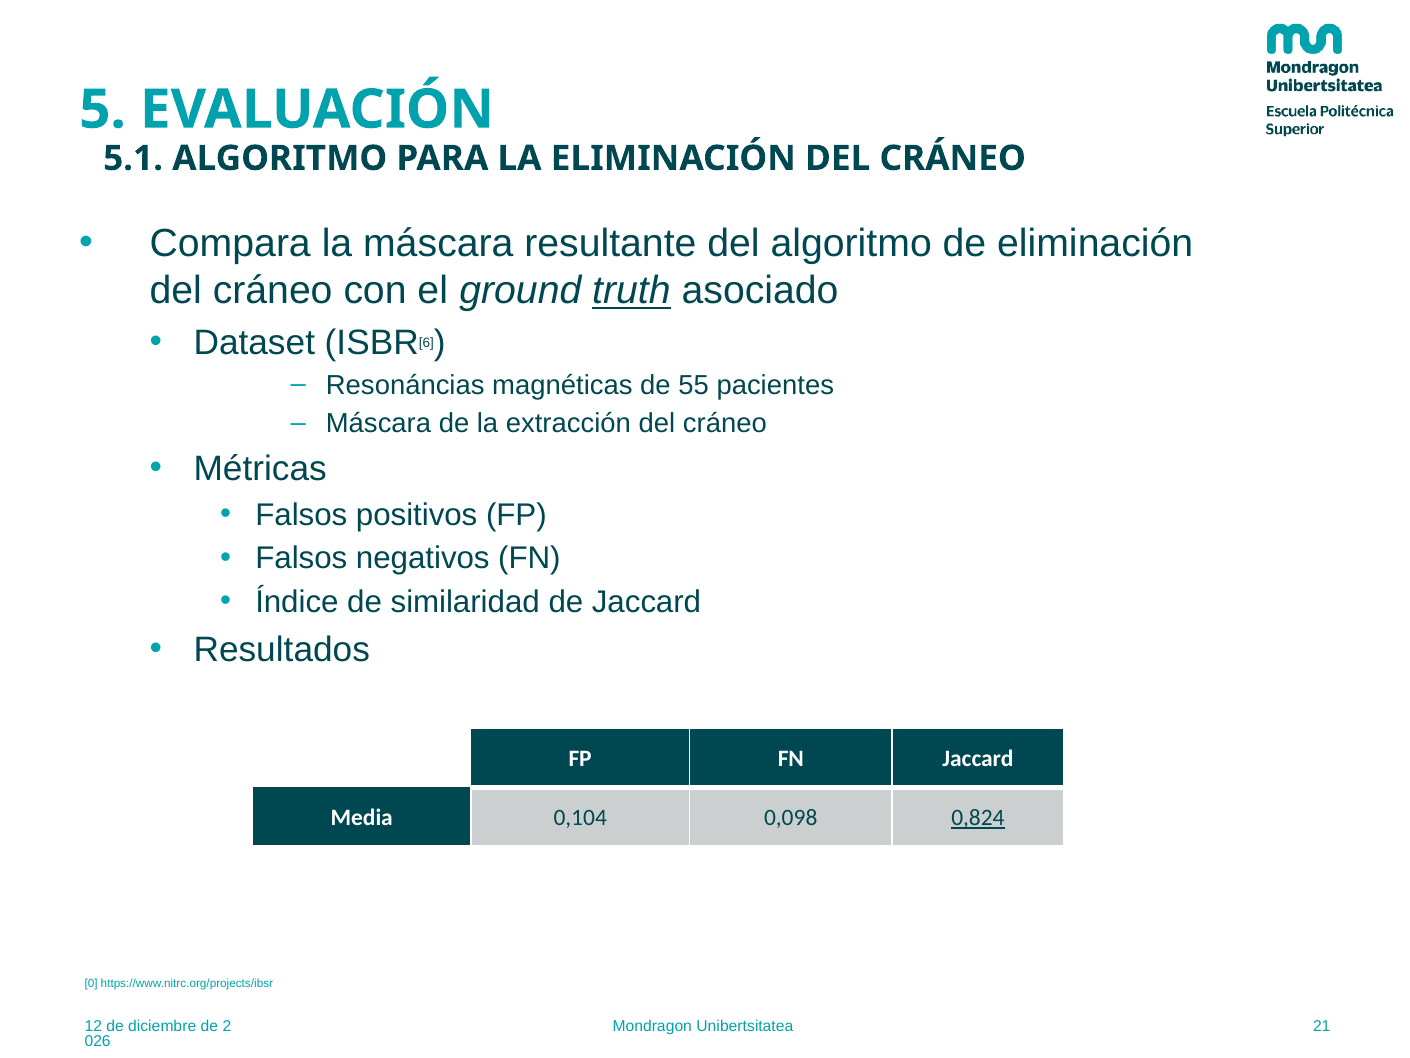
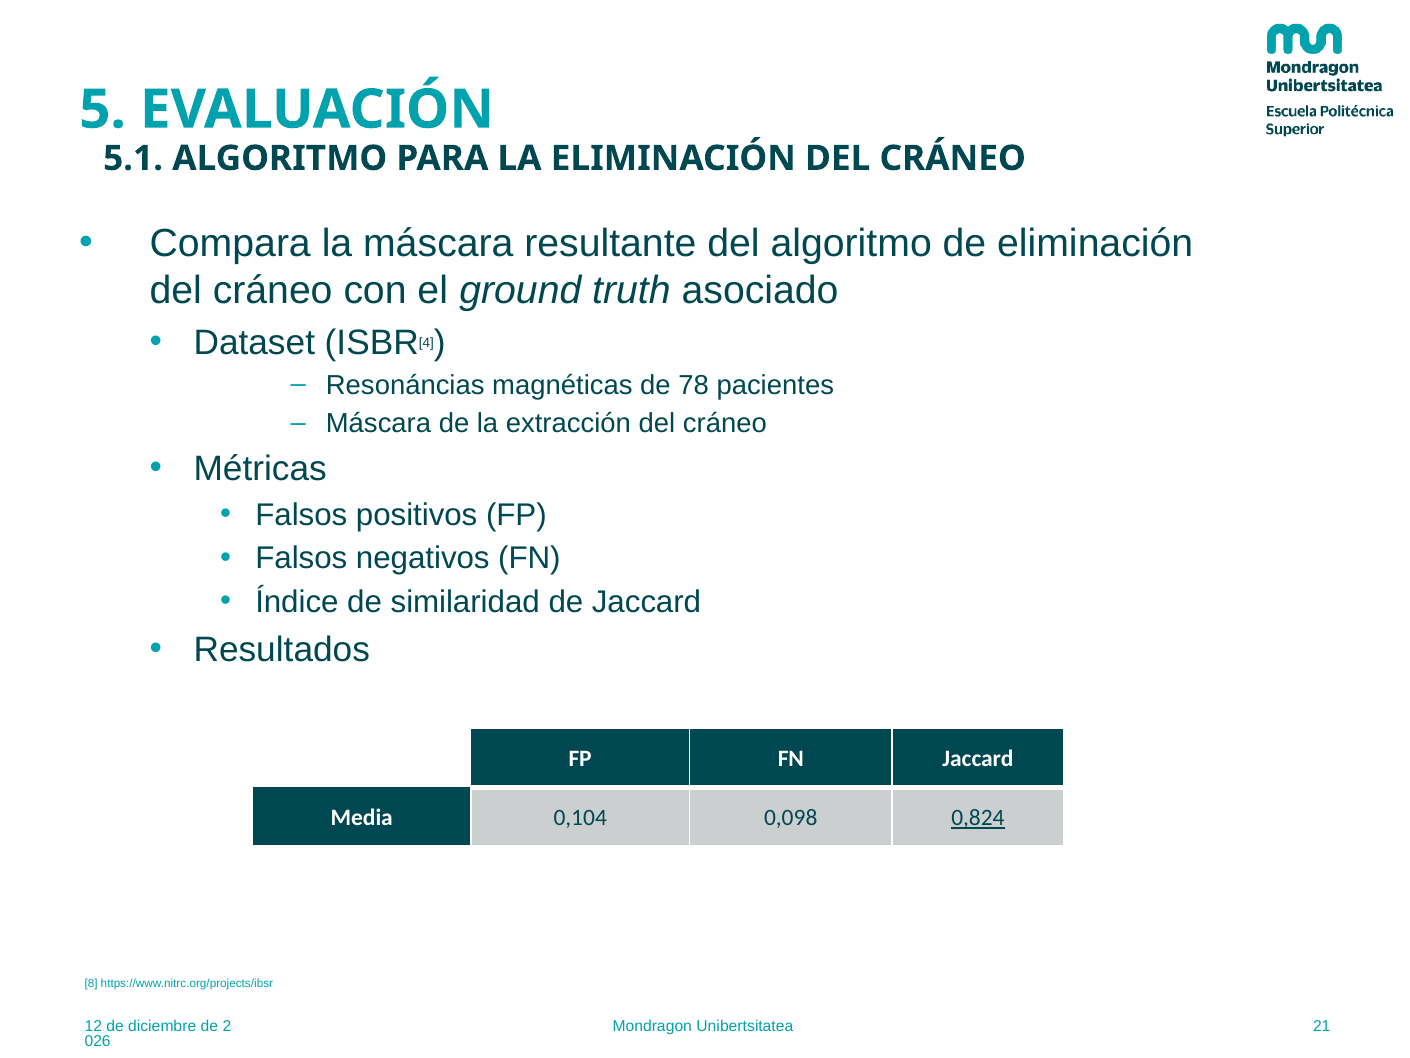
truth underline: present -> none (631, 291)
6: 6 -> 4 (426, 343)
55: 55 -> 78 (694, 385)
0: 0 -> 8 (91, 983)
